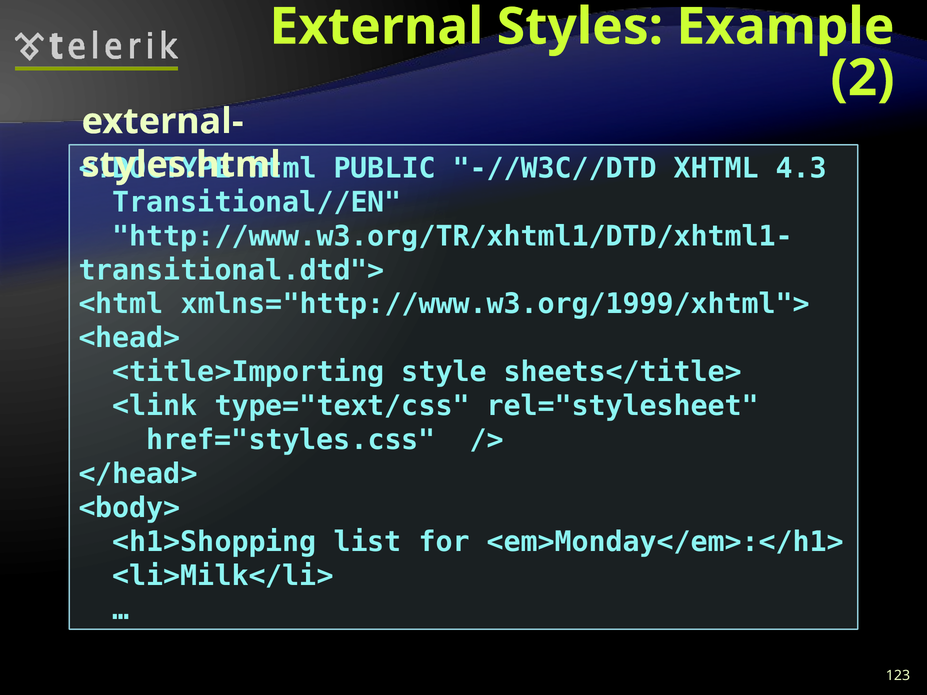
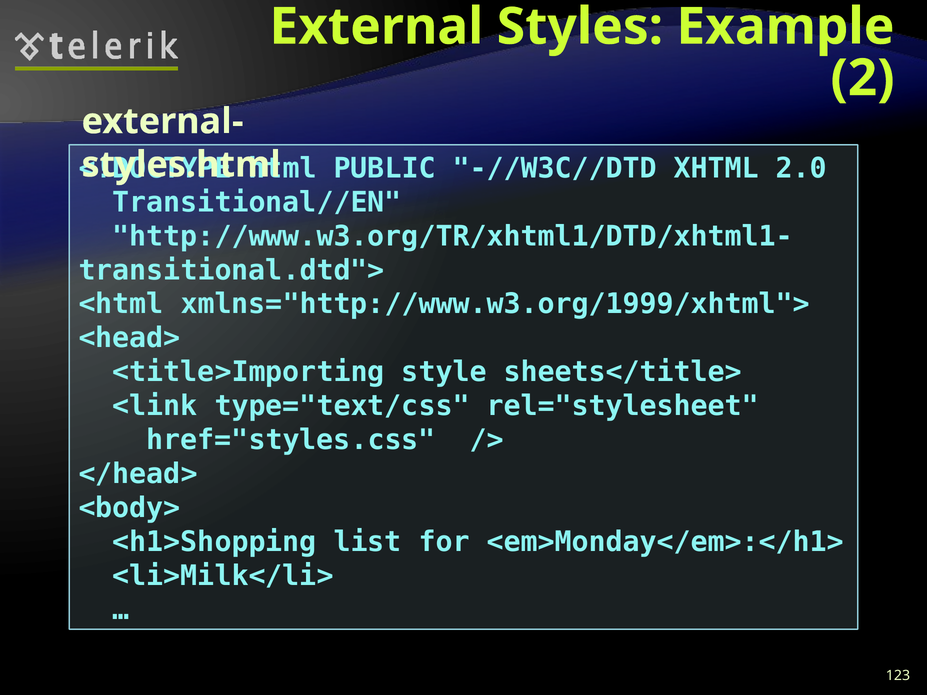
4.3: 4.3 -> 2.0 (801, 168)
